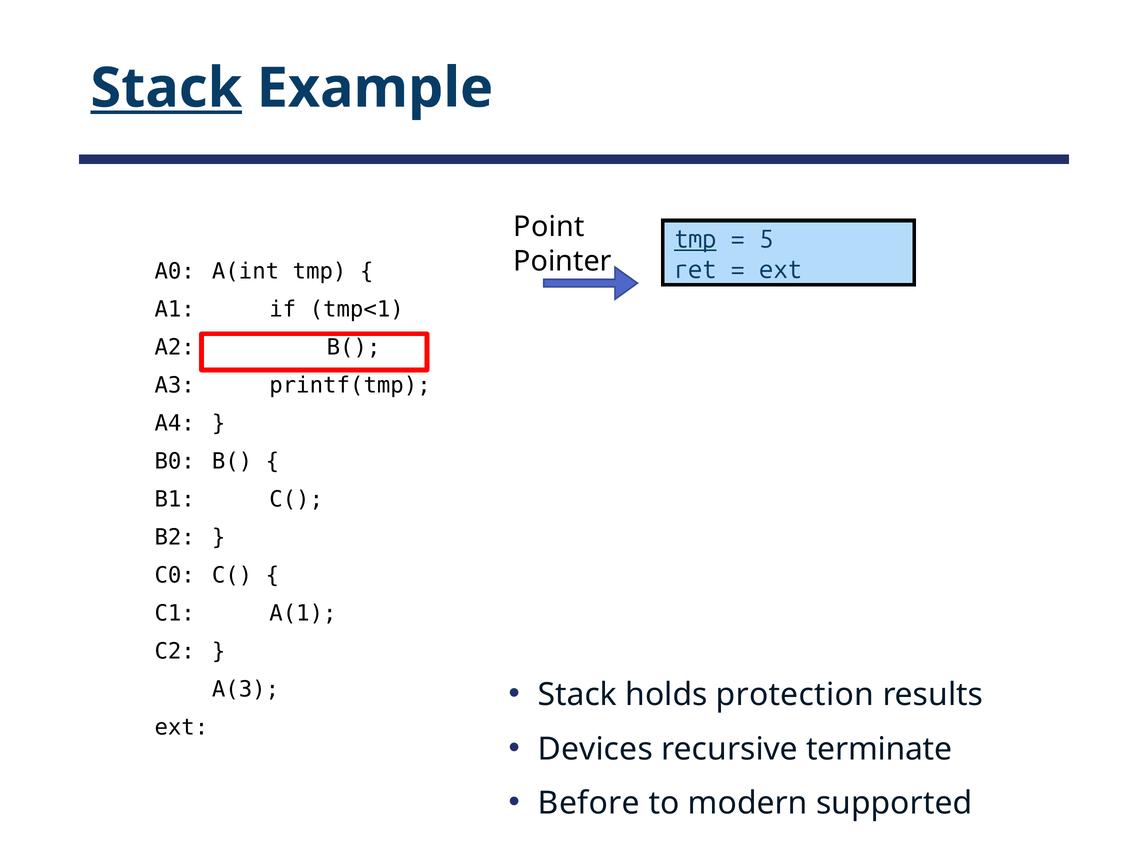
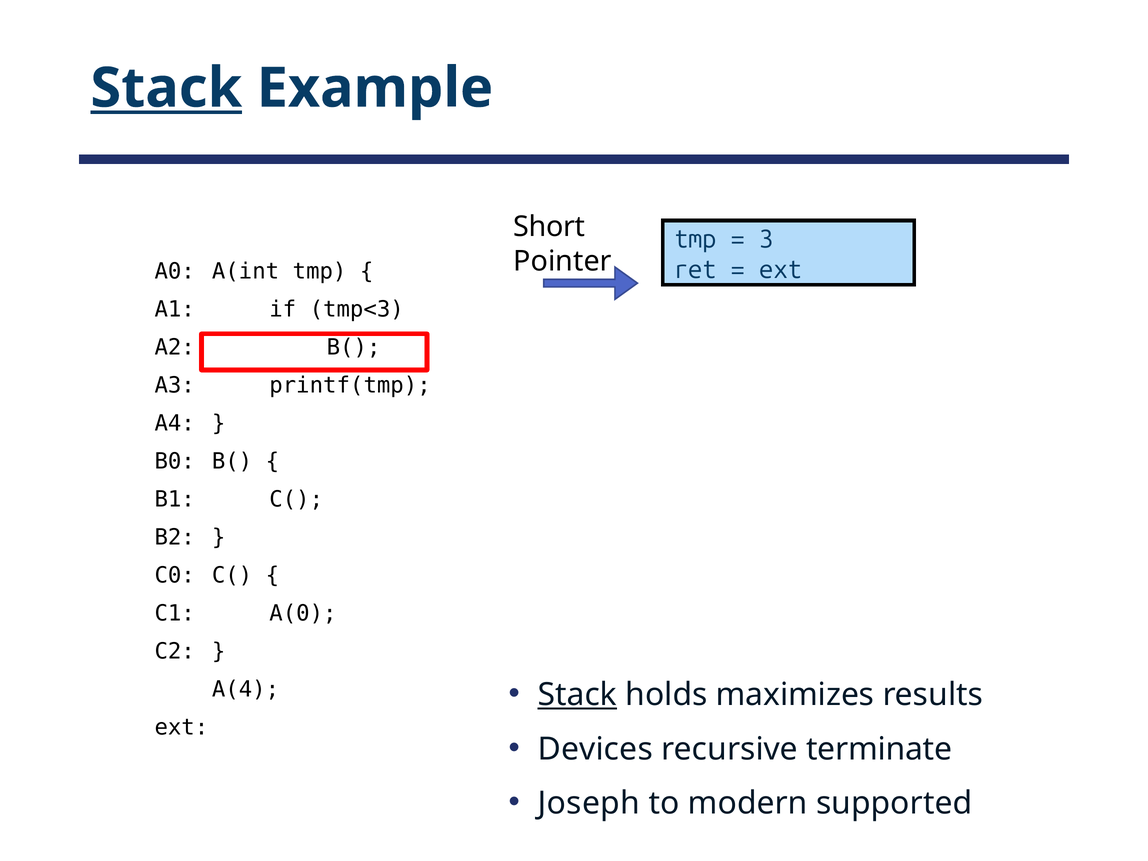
Point: Point -> Short (549, 227)
tmp underline: present -> none (695, 239)
5: 5 -> 3 (766, 239)
tmp<1: tmp<1 -> tmp<3 (357, 310)
A(1: A(1 -> A(0 (303, 613)
Stack underline: none -> present (577, 695)
protection: protection -> maximizes (795, 695)
A(3: A(3 -> A(4 (246, 689)
Before: Before -> Joseph (589, 803)
